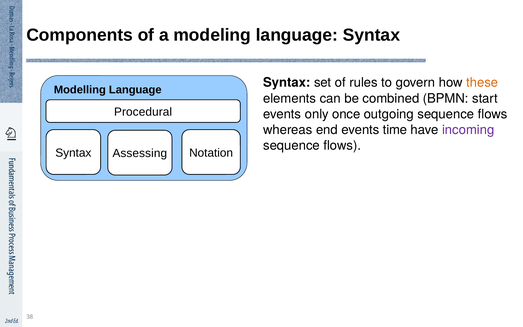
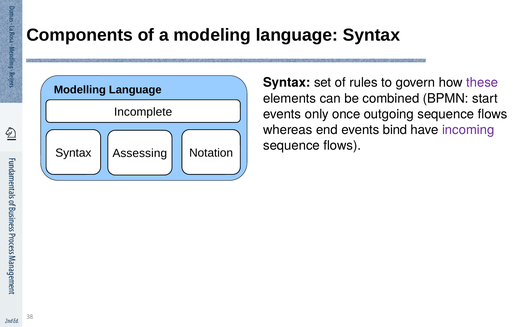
these colour: orange -> purple (482, 83)
Procedural: Procedural -> Incomplete (143, 112)
time: time -> bind (395, 130)
